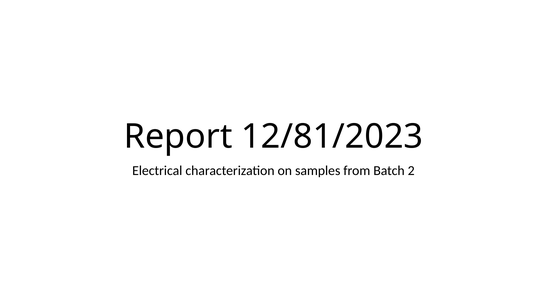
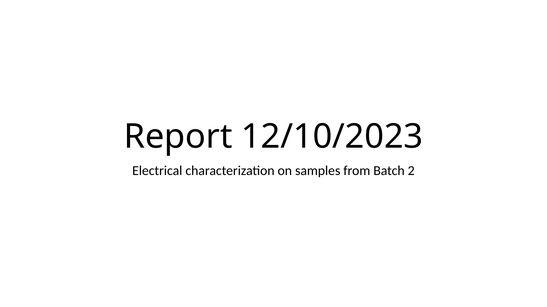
12/81/2023: 12/81/2023 -> 12/10/2023 (332, 137)
